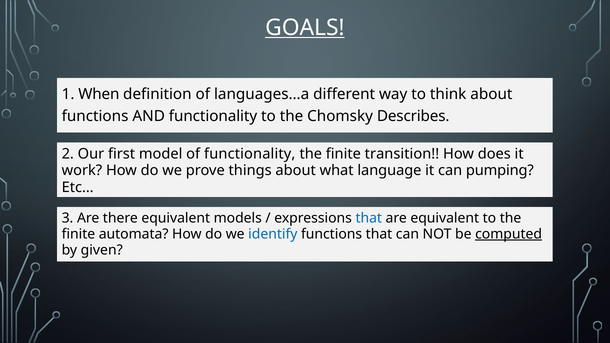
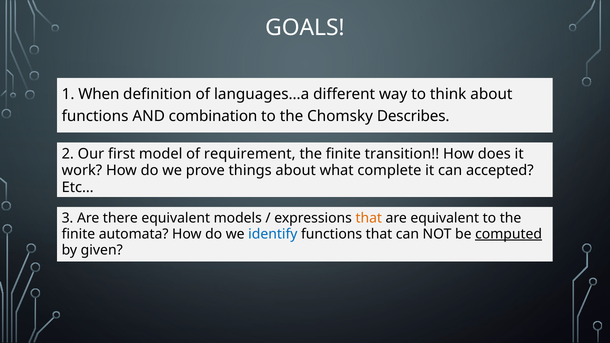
GOALS underline: present -> none (305, 28)
AND functionality: functionality -> combination (213, 116)
of functionality: functionality -> requirement (250, 154)
language: language -> complete (389, 171)
pumping: pumping -> accepted (500, 171)
that colour: blue -> orange (369, 218)
